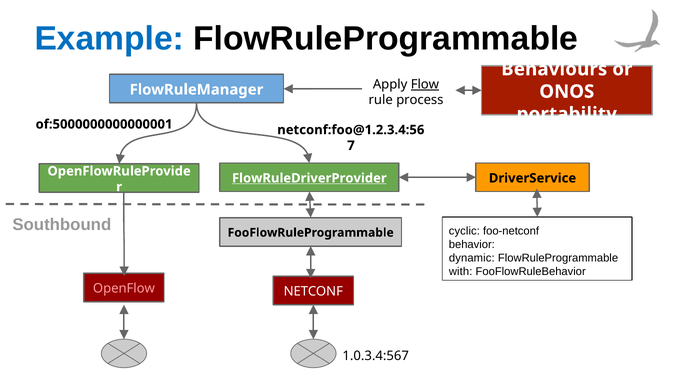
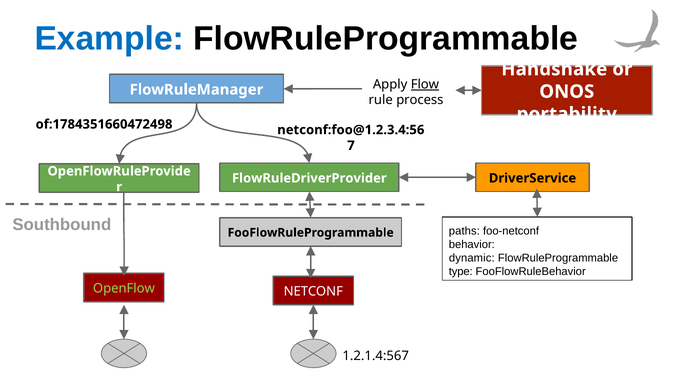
Behaviours: Behaviours -> Handshake (554, 69)
of:5000000000000001: of:5000000000000001 -> of:1784351660472498 (104, 124)
FlowRuleDriverProvider underline: present -> none (309, 178)
cyclic: cyclic -> paths (464, 231)
with: with -> type (461, 271)
OpenFlow colour: pink -> light green (124, 288)
1.0.3.4:567: 1.0.3.4:567 -> 1.2.1.4:567 (376, 355)
